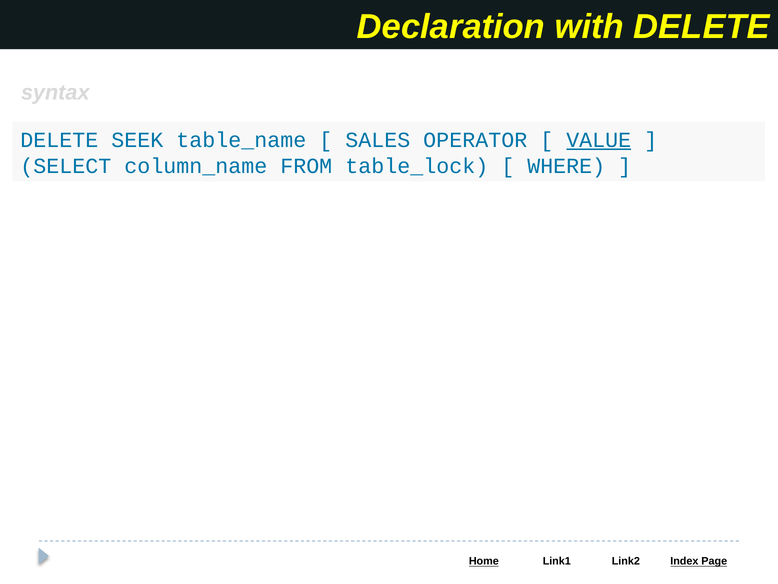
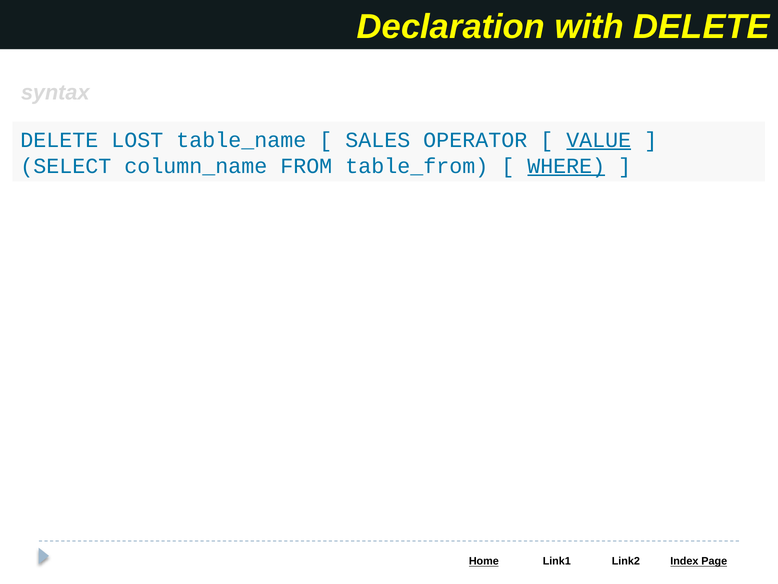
SEEK: SEEK -> LOST (137, 140)
table_lock: table_lock -> table_from (417, 166)
WHERE underline: none -> present (566, 166)
